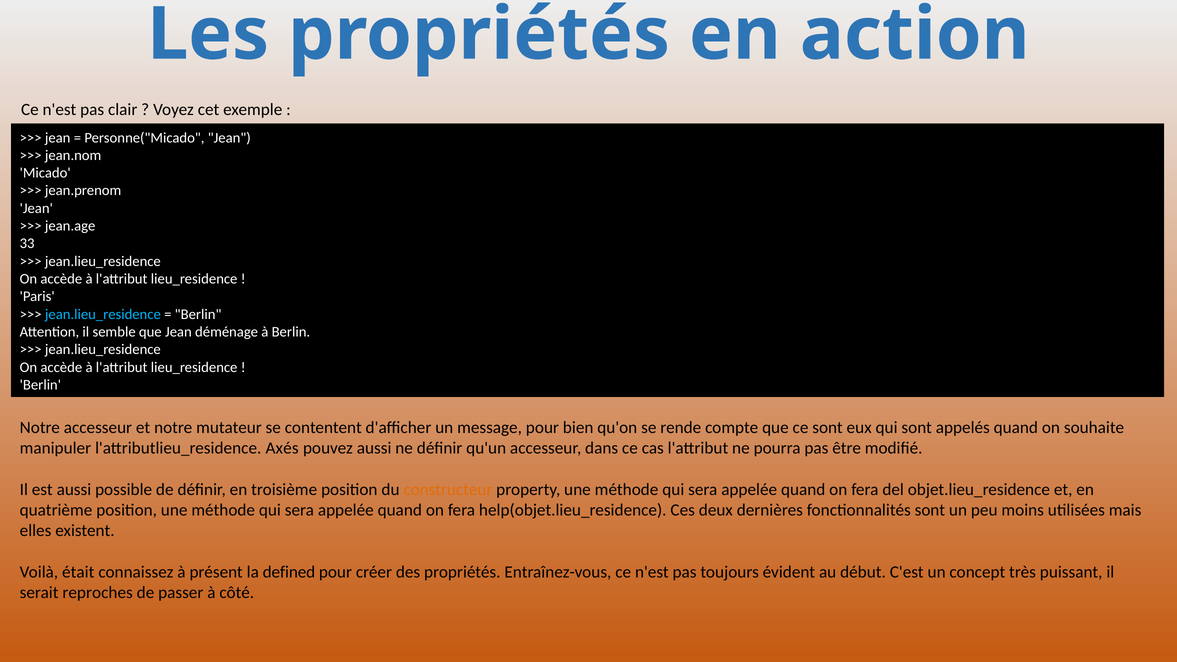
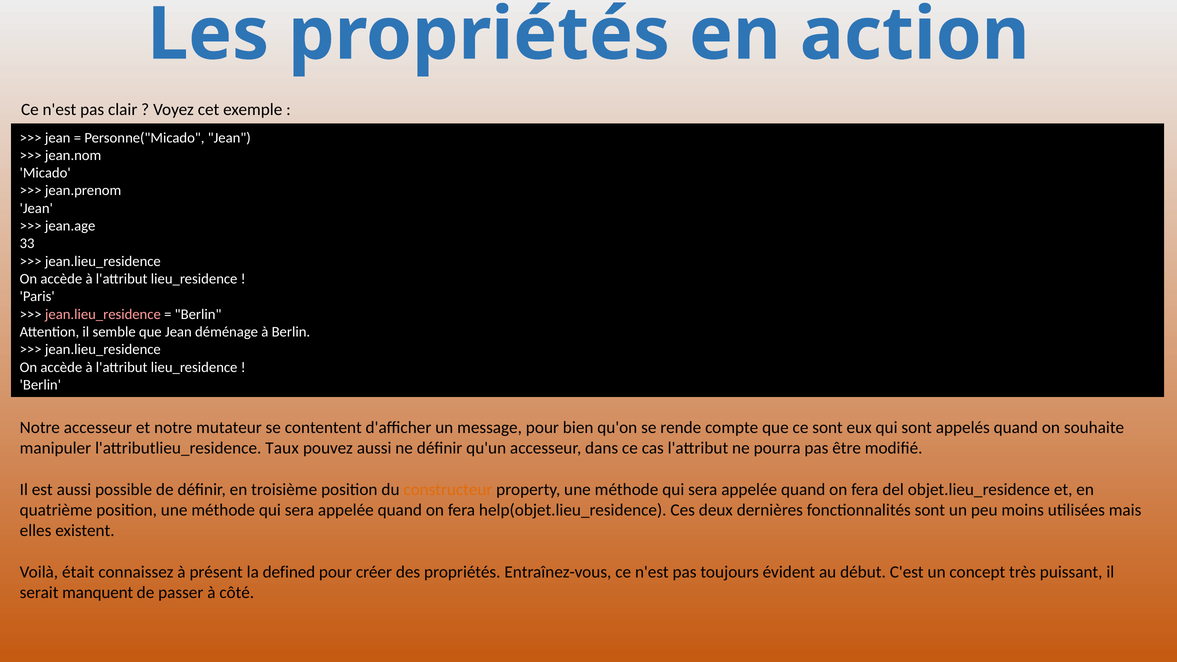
jean.lieu_residence colour: light blue -> pink (103, 314)
Axés: Axés -> Taux (282, 448)
reproches: reproches -> manquent (98, 593)
